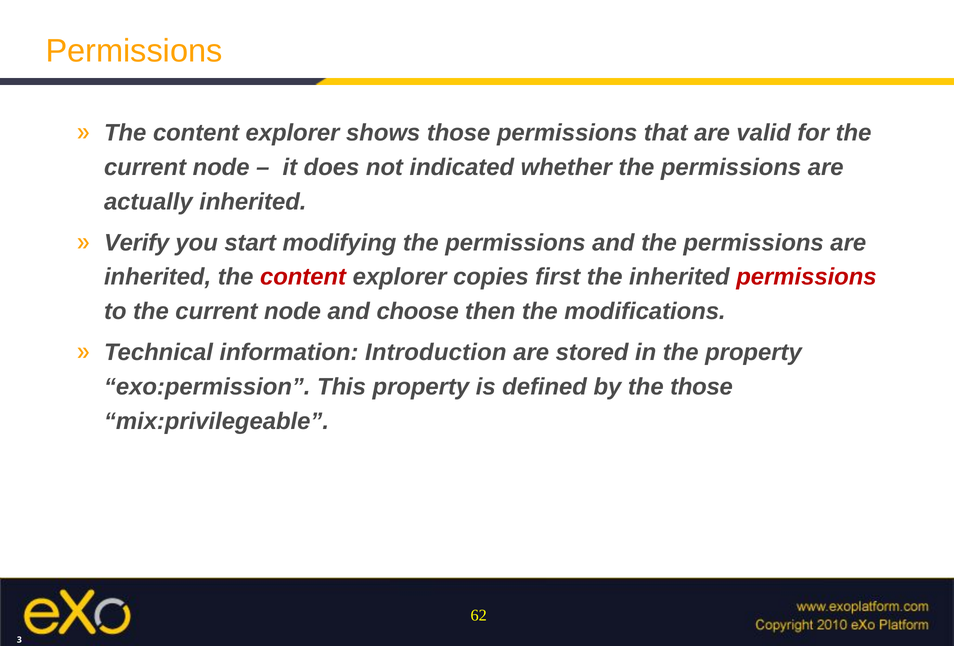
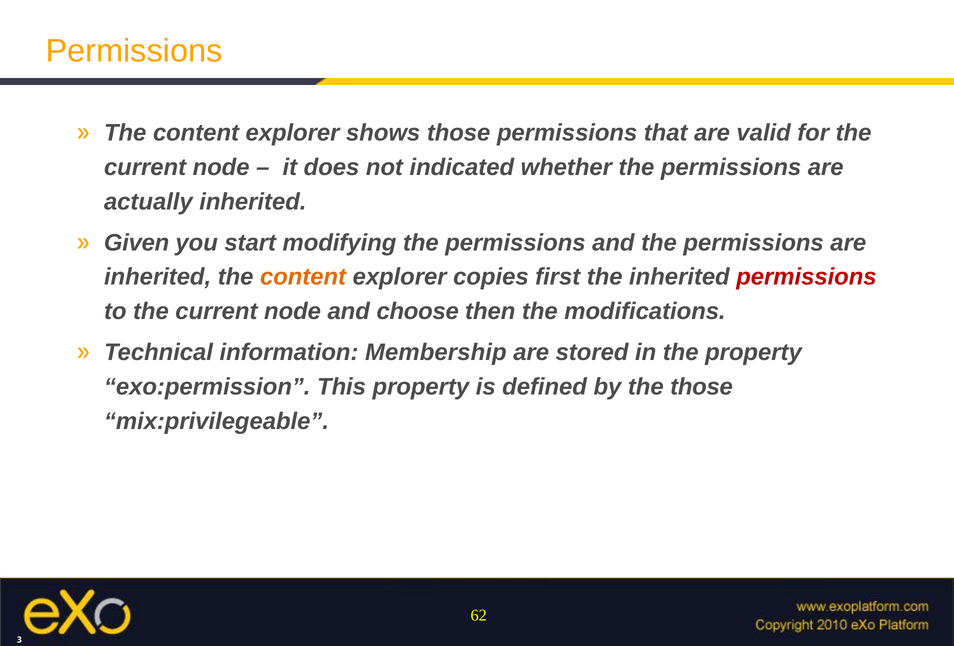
Verify: Verify -> Given (137, 243)
content colour: red -> orange (303, 277)
Introduction: Introduction -> Membership (436, 353)
